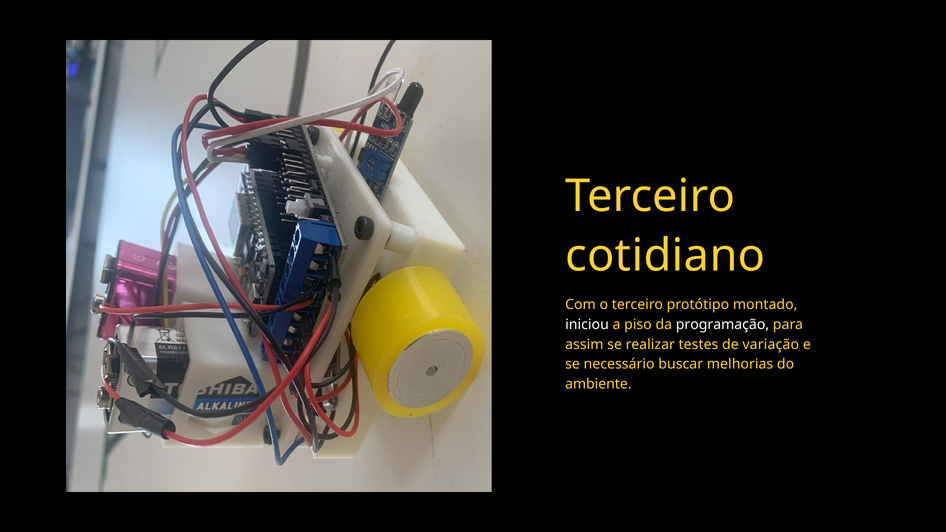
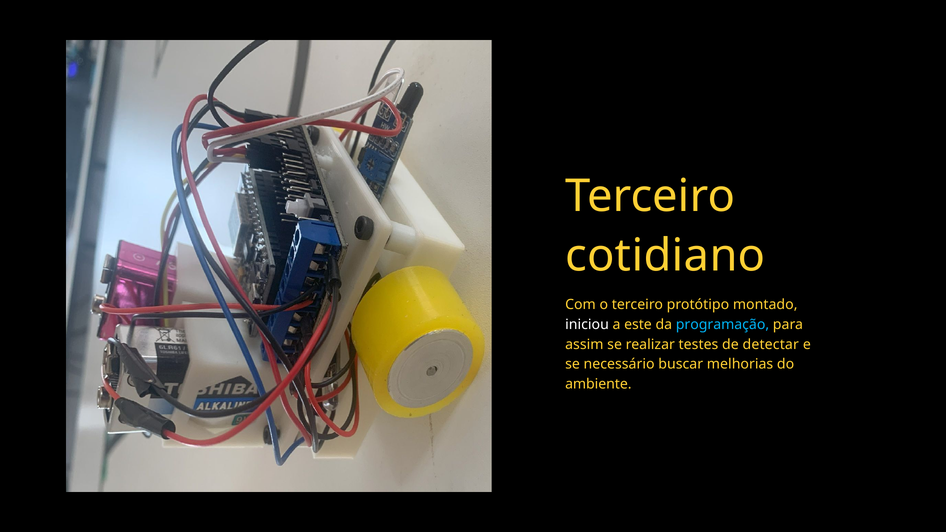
piso: piso -> este (638, 325)
programação colour: white -> light blue (722, 325)
variação: variação -> detectar (771, 345)
